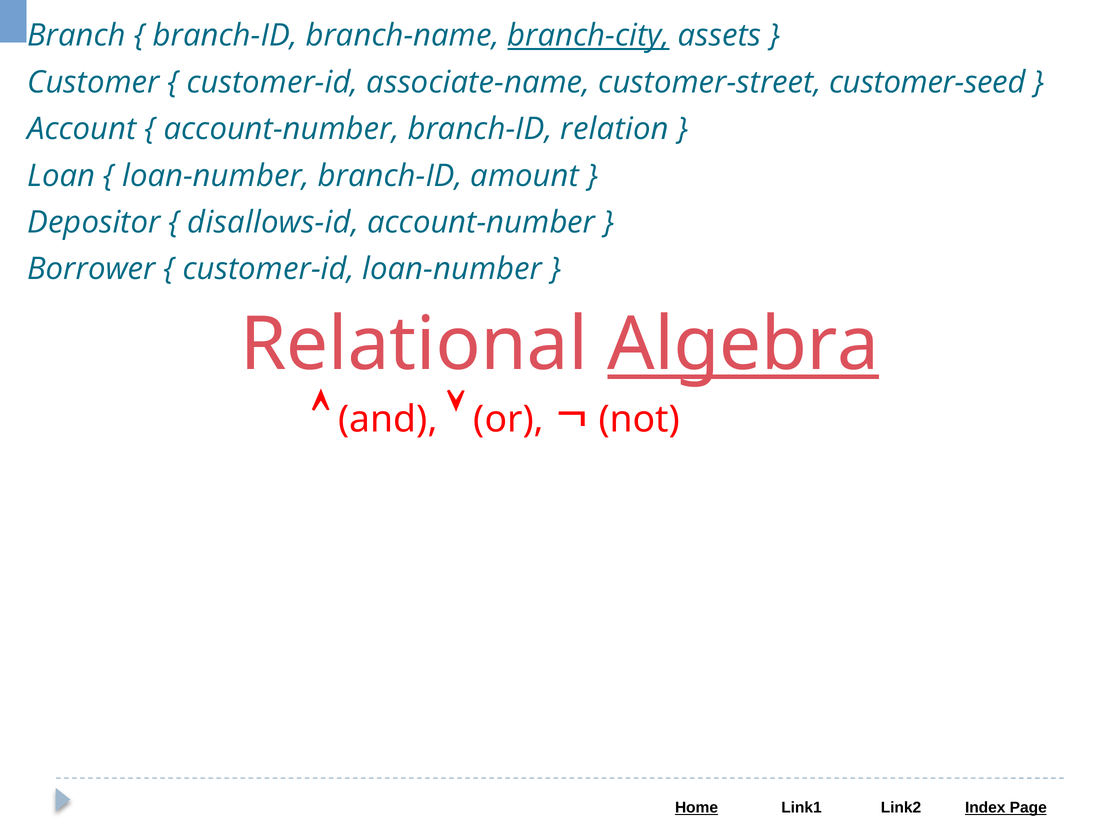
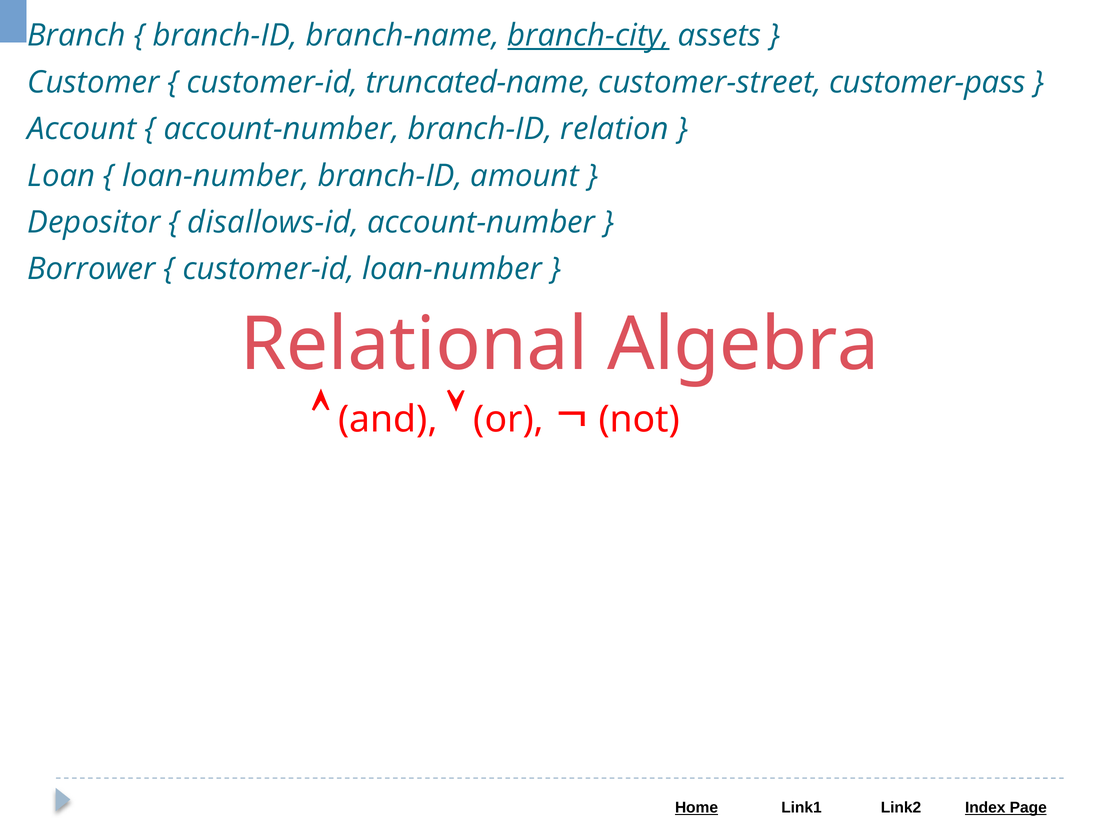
associate-name: associate-name -> truncated-name (478, 82)
customer-seed: customer-seed -> customer-pass (927, 82)
Algebra underline: present -> none (743, 345)
